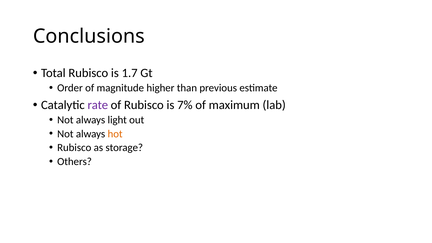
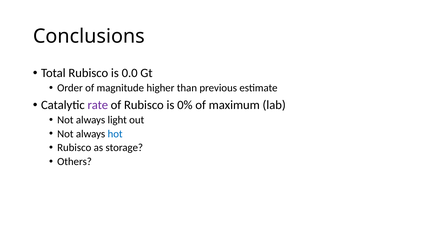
1.7: 1.7 -> 0.0 (130, 73)
7%: 7% -> 0% (185, 105)
hot colour: orange -> blue (115, 134)
